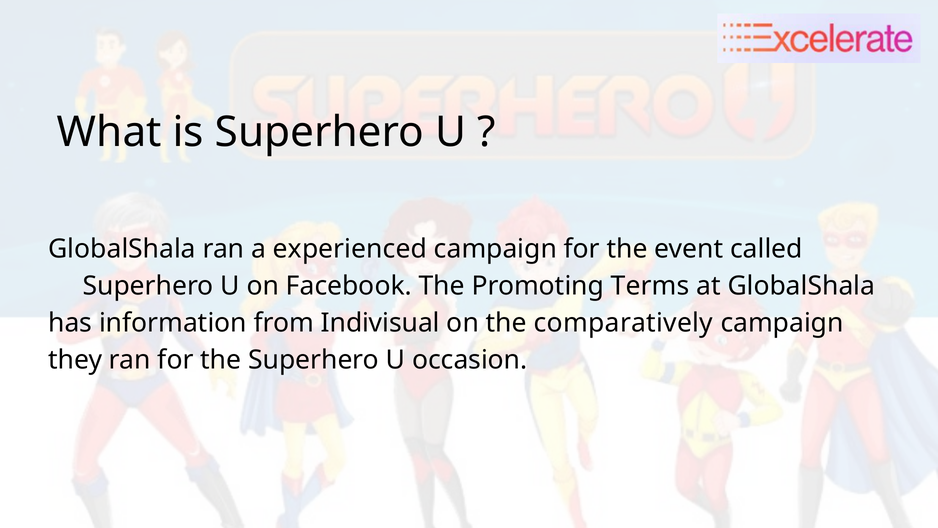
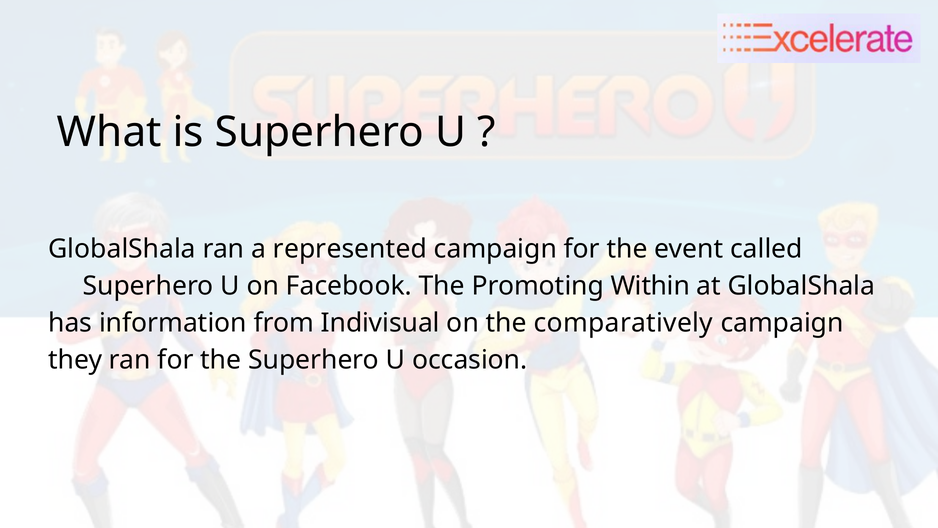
experienced: experienced -> represented (350, 249)
Terms: Terms -> Within (650, 286)
